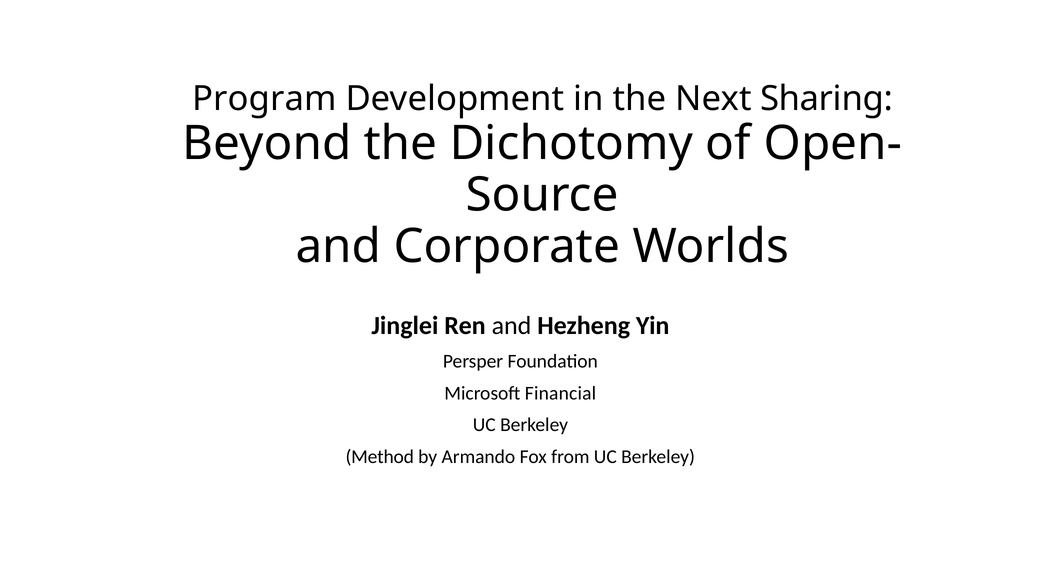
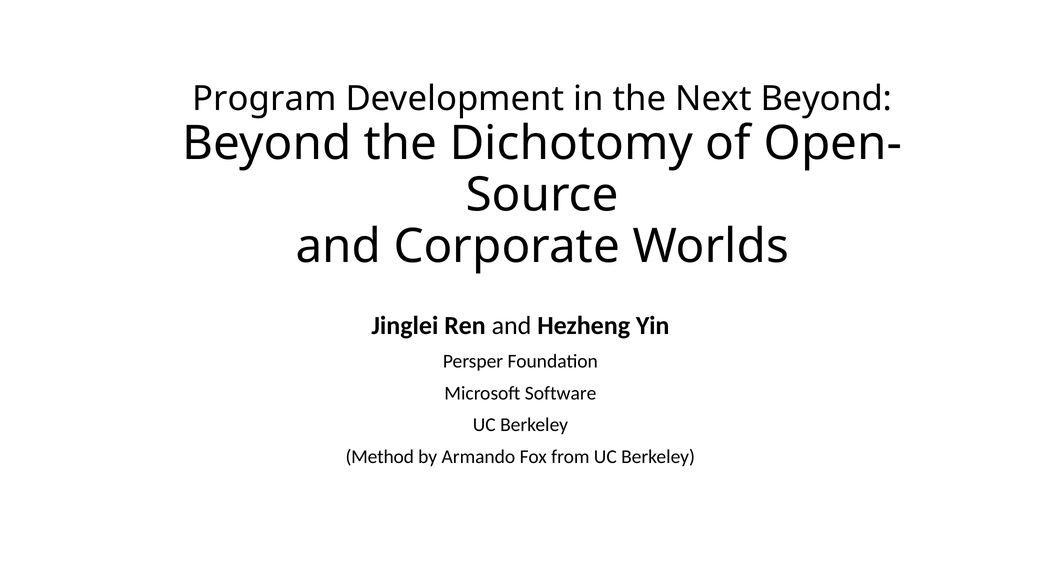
Next Sharing: Sharing -> Beyond (826, 99)
Financial: Financial -> Software (561, 393)
